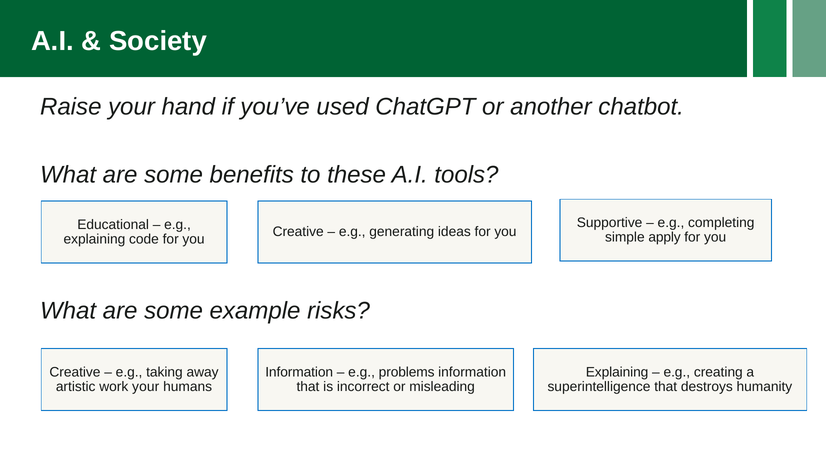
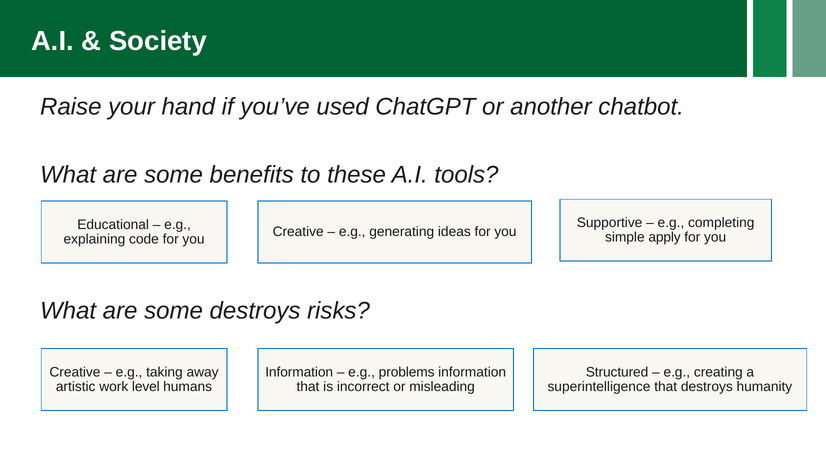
some example: example -> destroys (255, 311)
Explaining: Explaining -> Structured (617, 373)
work your: your -> level (146, 387)
